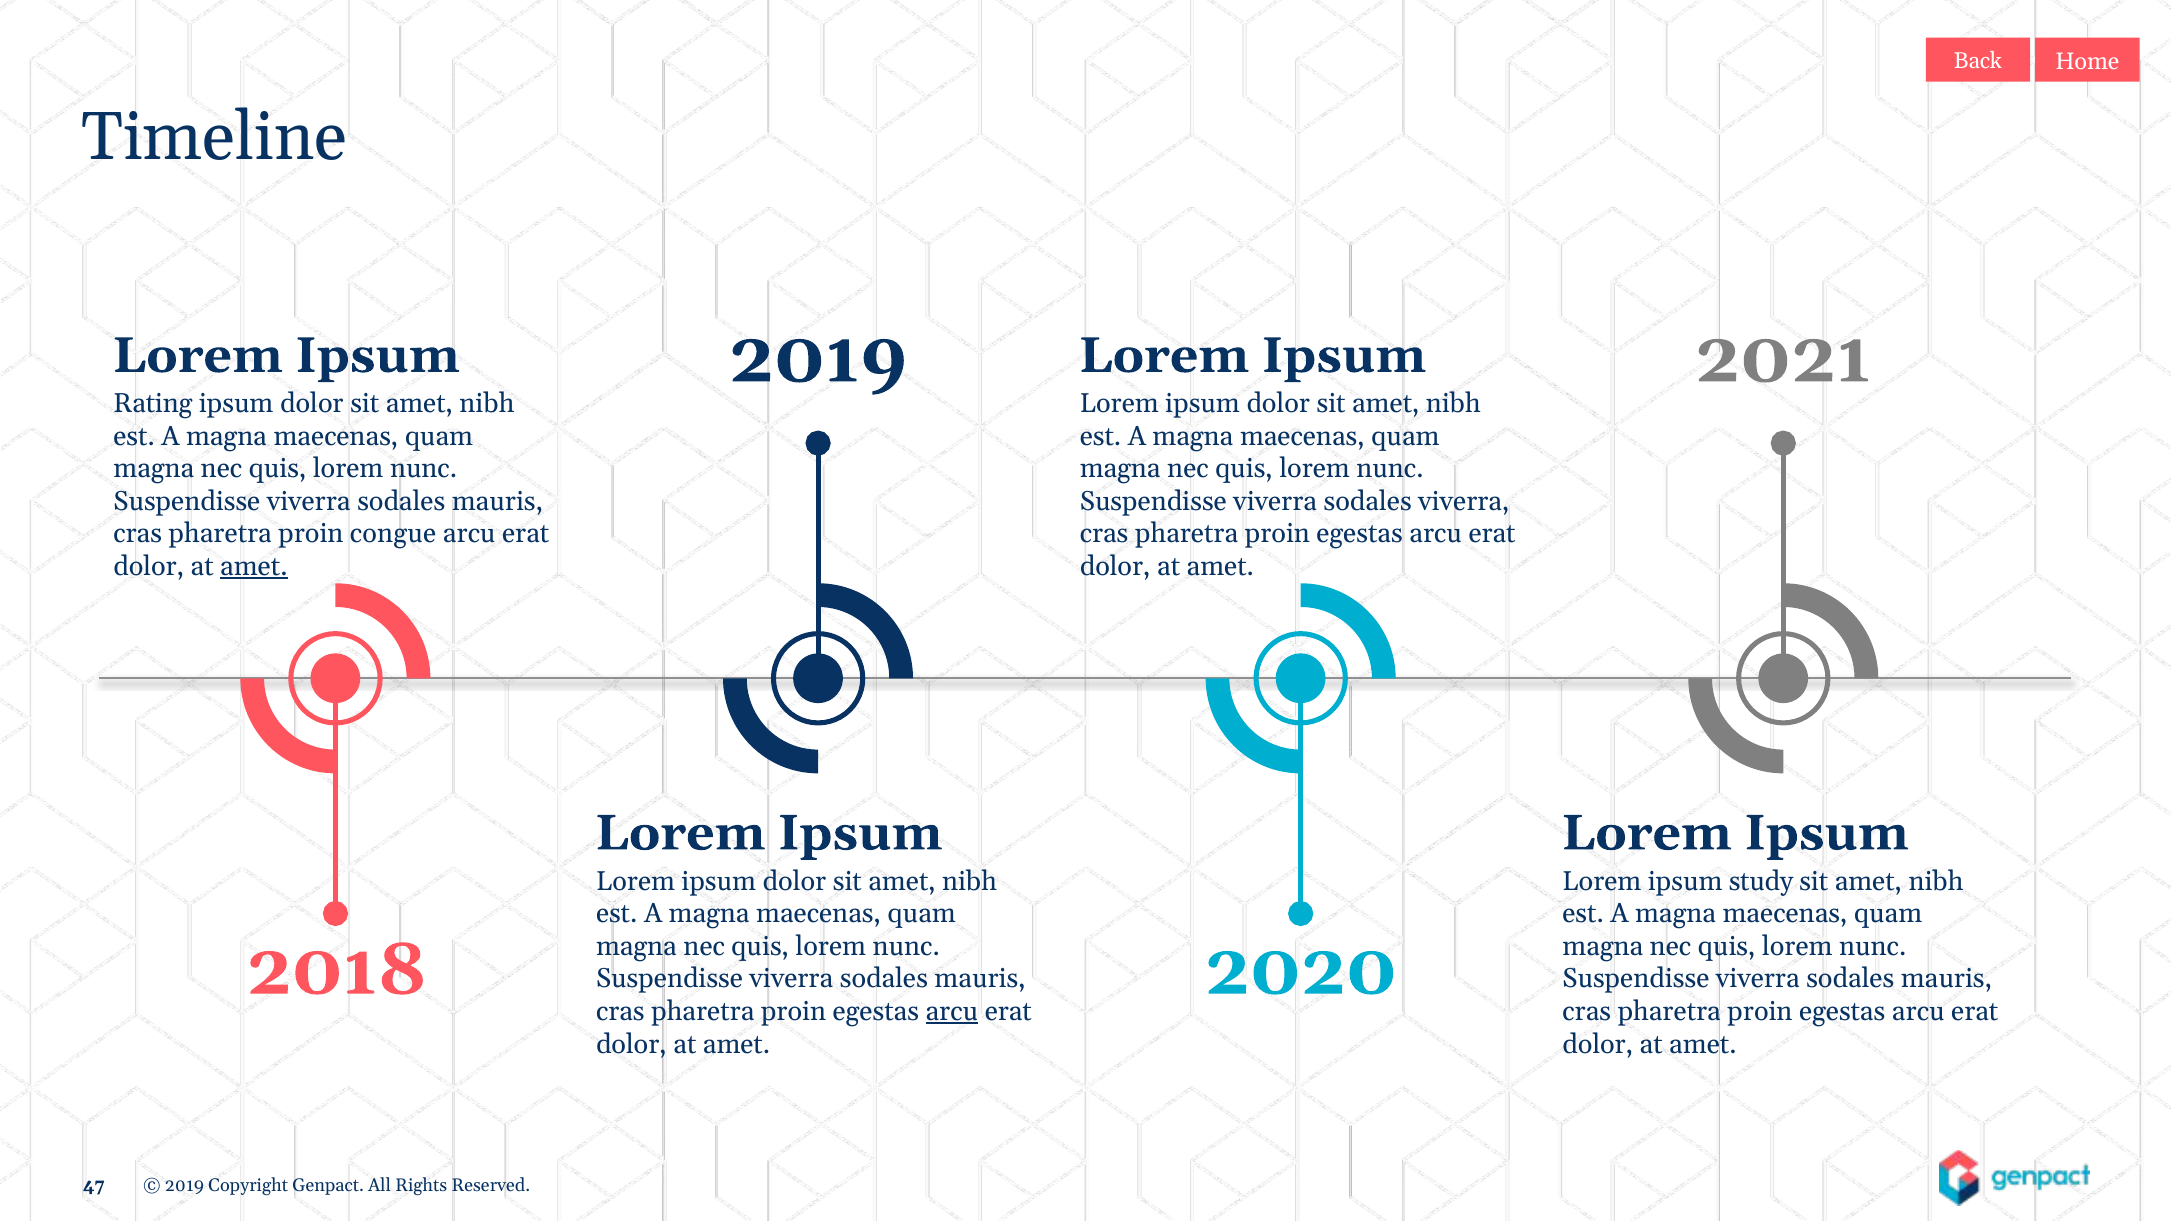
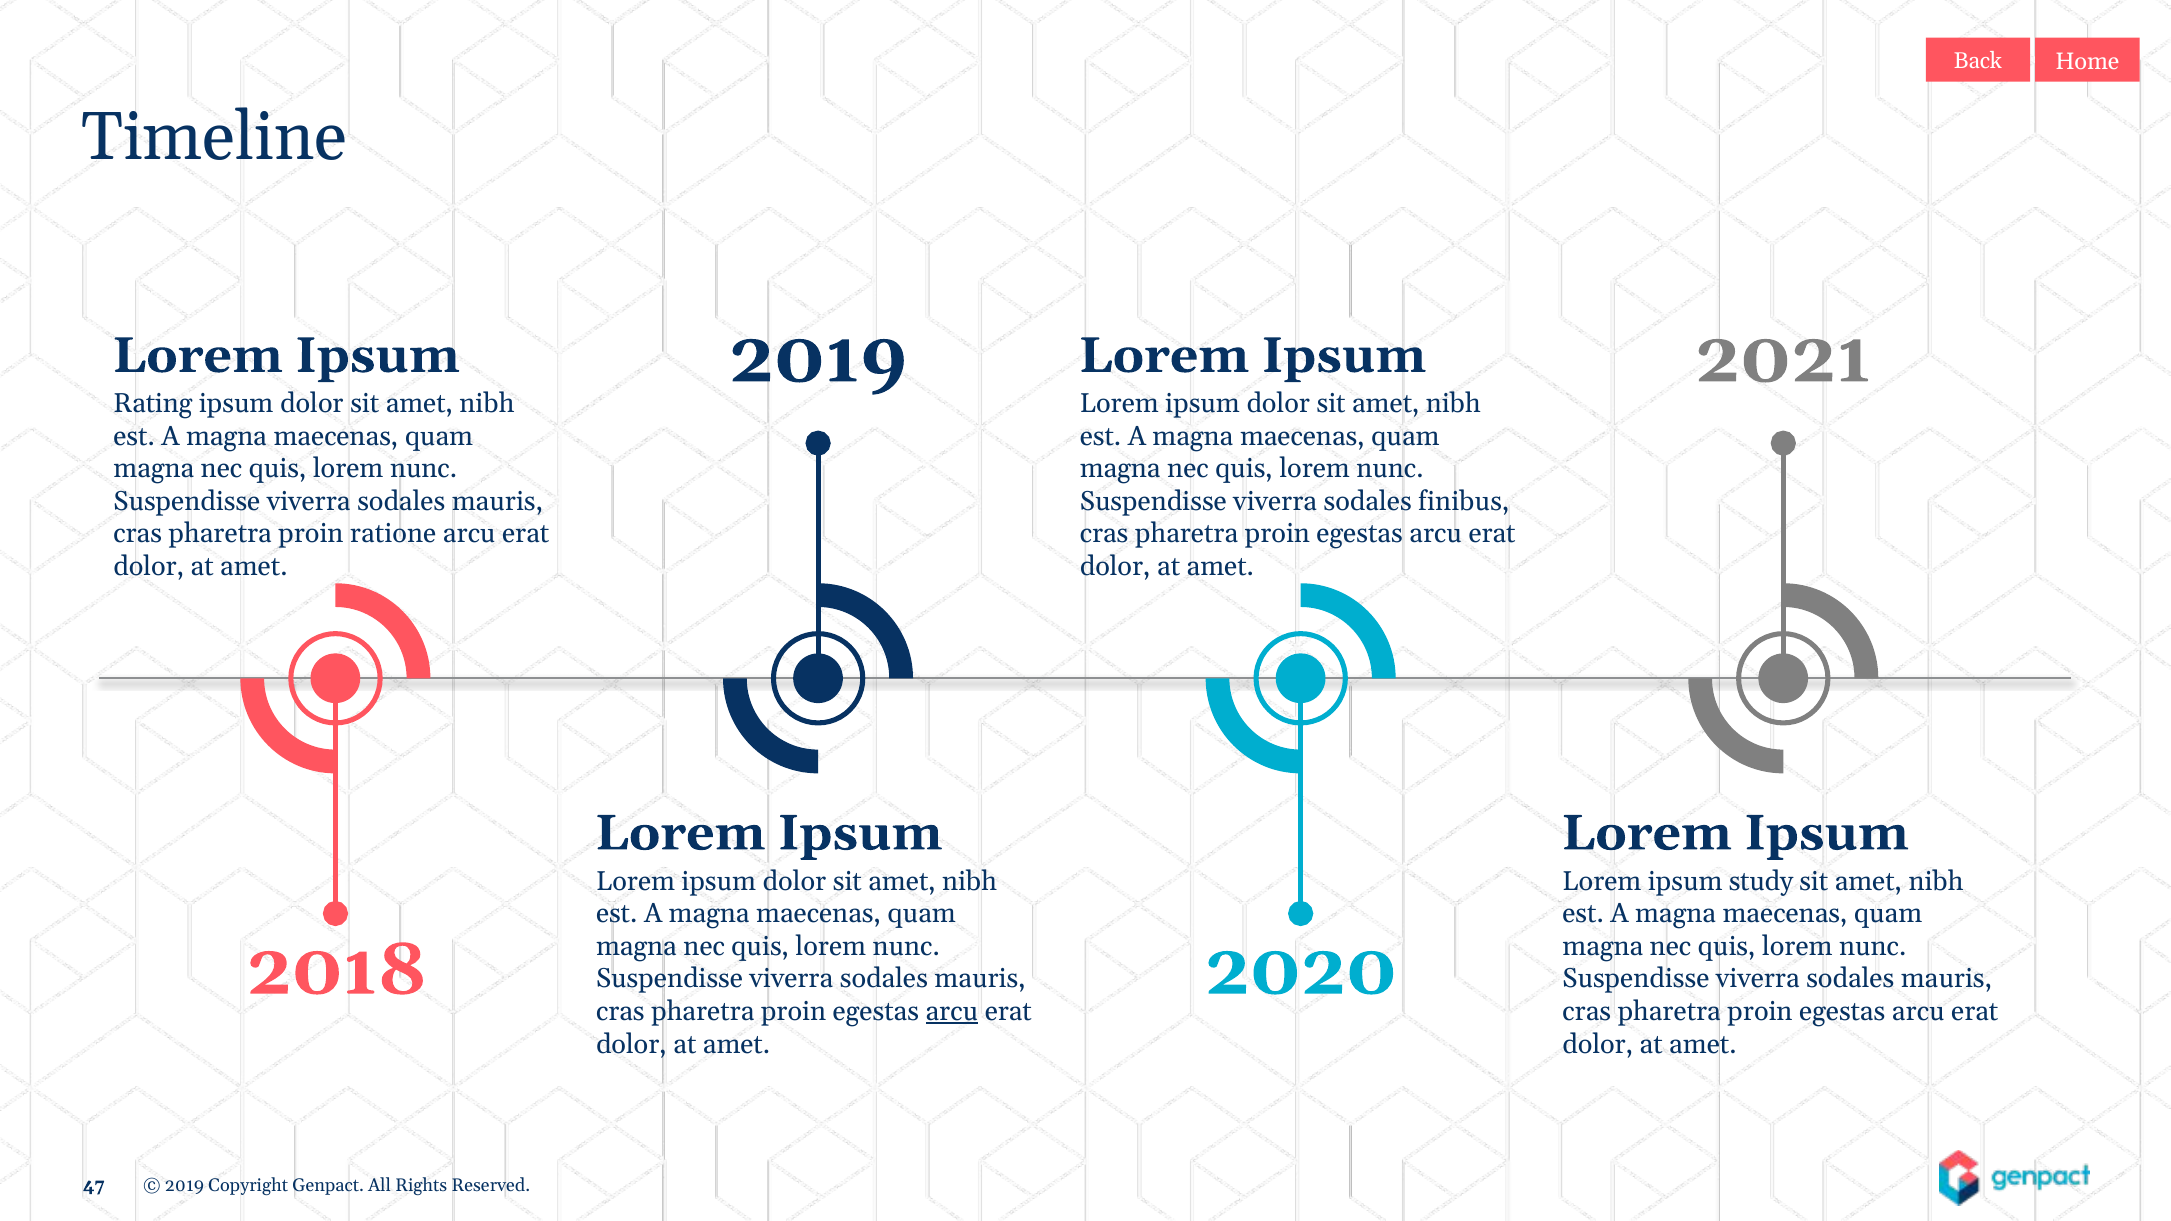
sodales viverra: viverra -> finibus (1464, 501)
congue: congue -> ratione (393, 534)
amet underline: present -> none (254, 567)
